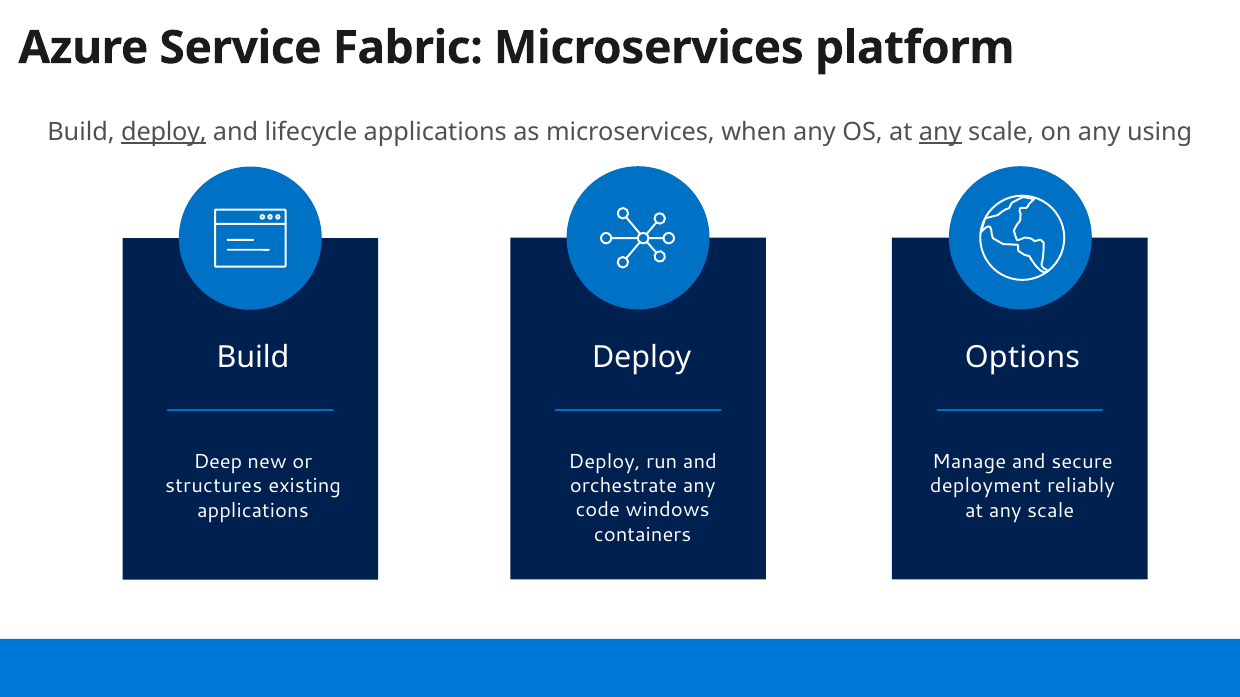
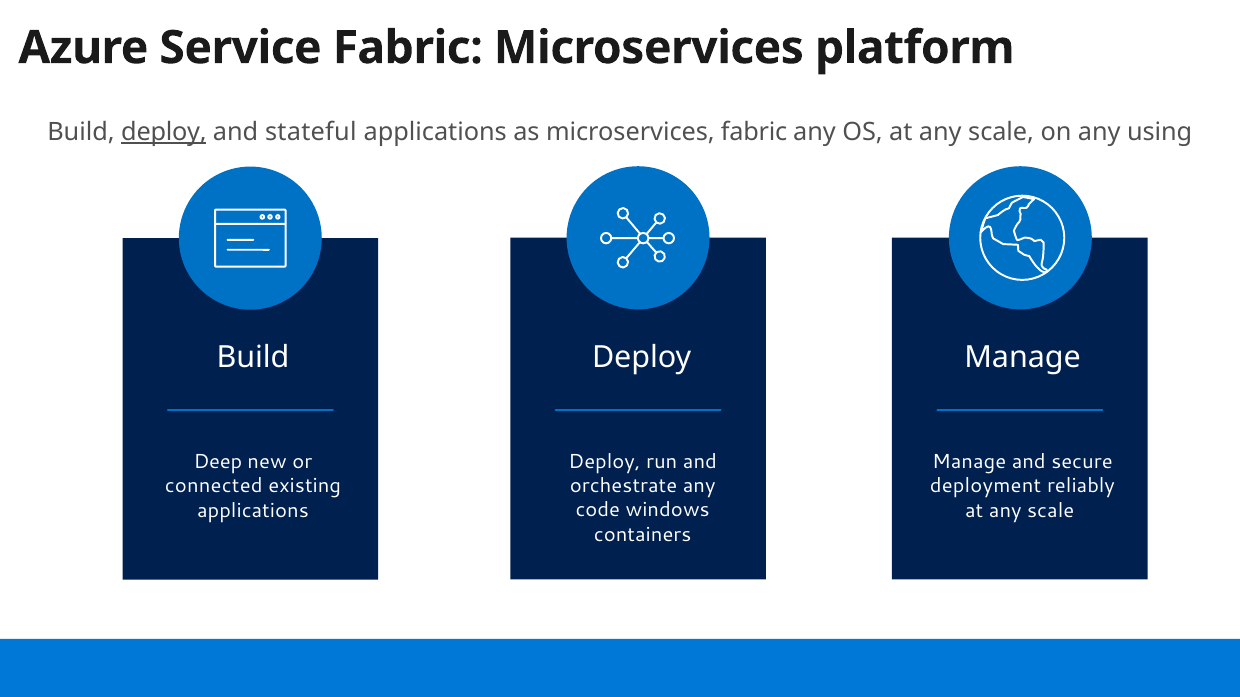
lifecycle: lifecycle -> stateful (311, 132)
microservices when: when -> fabric (754, 132)
any underline: present -> none (940, 132)
Options: Options -> Manage (1023, 357)
structures: structures -> connected (214, 487)
